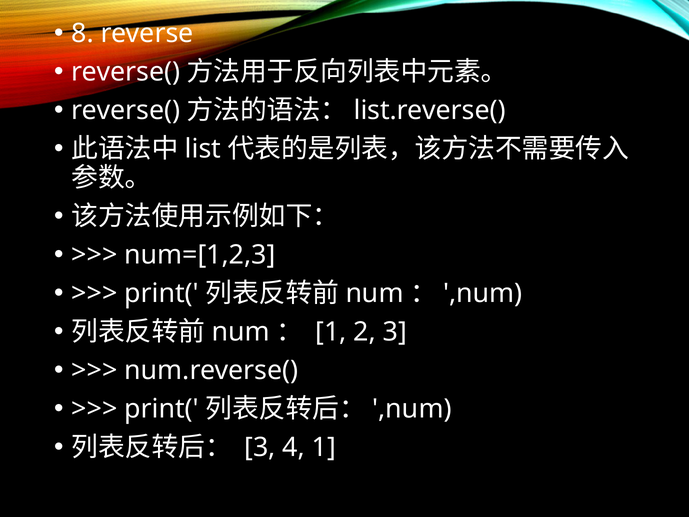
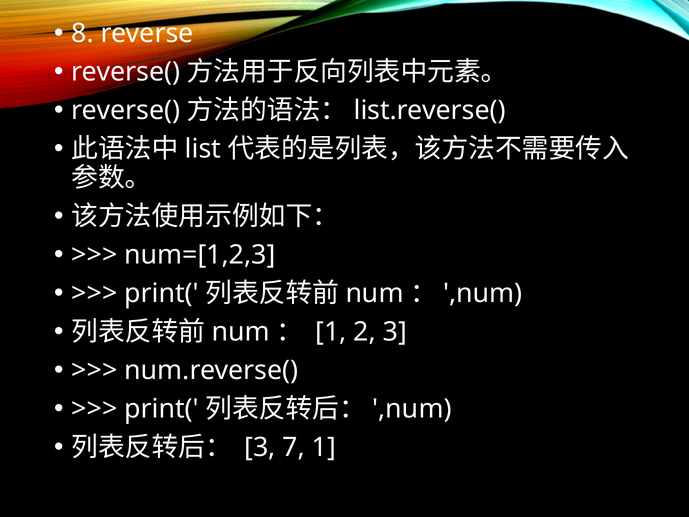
4: 4 -> 7 (294, 447)
